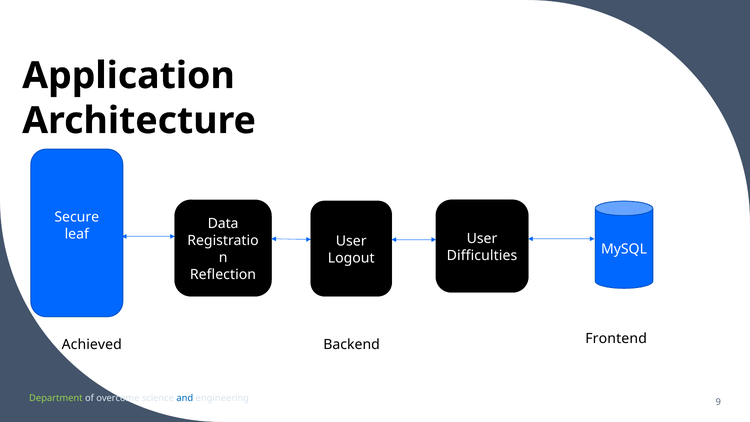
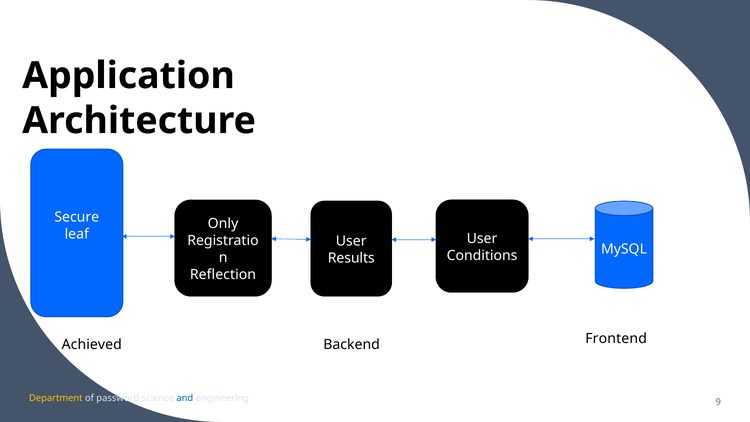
Data: Data -> Only (223, 224)
Difficulties: Difficulties -> Conditions (482, 255)
Logout: Logout -> Results (351, 258)
Department colour: light green -> yellow (56, 398)
overcome: overcome -> password (118, 398)
